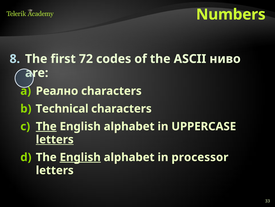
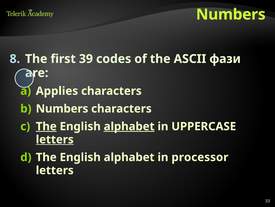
72: 72 -> 39 (86, 59)
ниво: ниво -> фази (225, 59)
Реално: Реално -> Applies (57, 91)
Technical: Technical -> Numbers (62, 108)
alphabet underline: none -> present (129, 126)
English underline: present -> none (80, 157)
